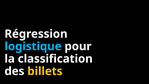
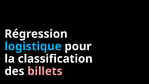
billets colour: yellow -> pink (45, 71)
